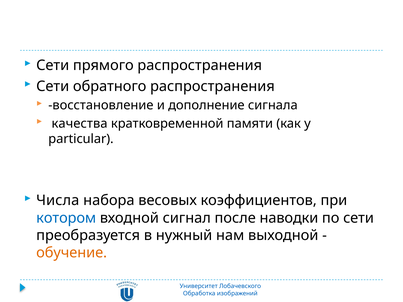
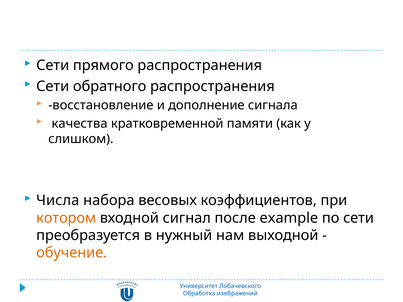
particular: particular -> слишком (81, 139)
котором colour: blue -> orange (66, 218)
наводки: наводки -> example (289, 218)
